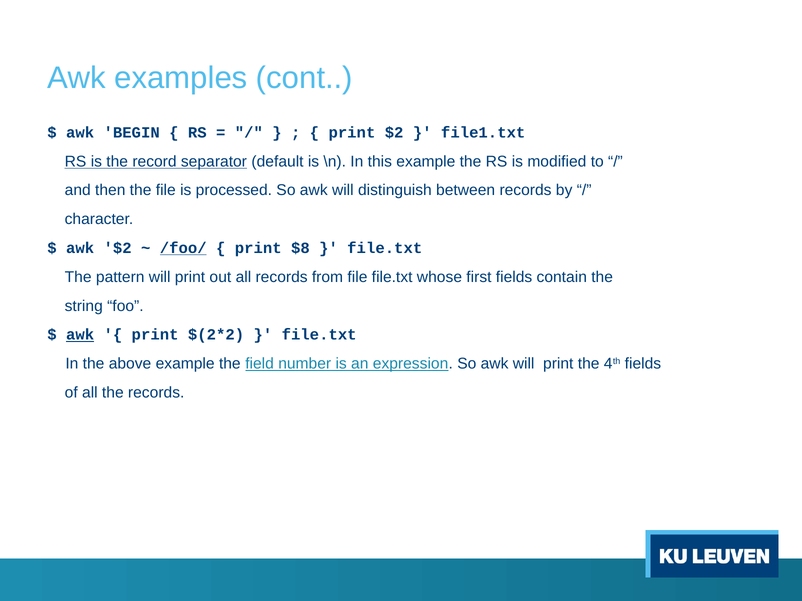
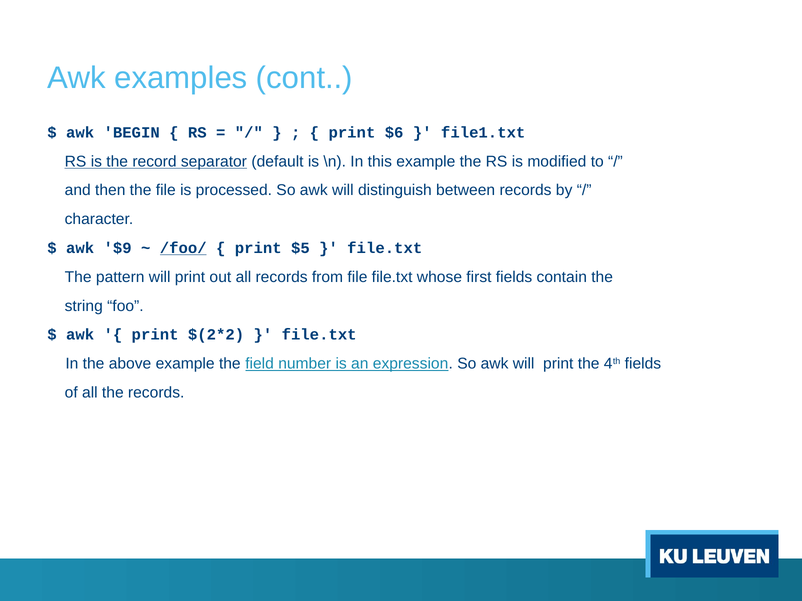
print $2: $2 -> $6 (394, 133)
awk $2: $2 -> $9 (118, 248)
$8: $8 -> $5 (300, 248)
awk underline: present -> none (80, 335)
